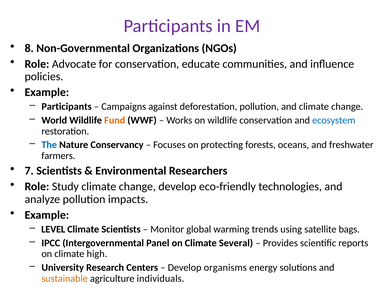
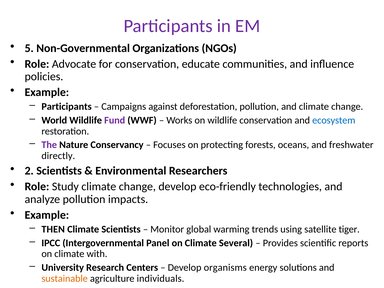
8: 8 -> 5 (29, 48)
Fund colour: orange -> purple (115, 120)
The colour: blue -> purple (49, 145)
farmers: farmers -> directly (58, 156)
7: 7 -> 2 (29, 171)
LEVEL: LEVEL -> THEN (53, 229)
bags: bags -> tiger (349, 229)
high: high -> with (97, 254)
